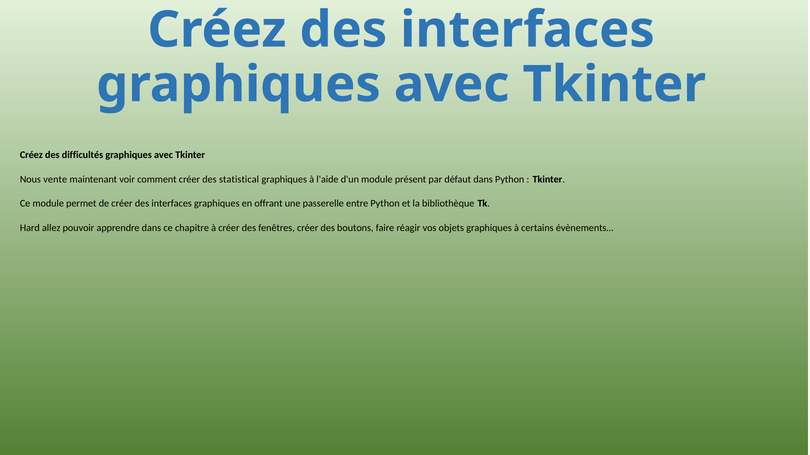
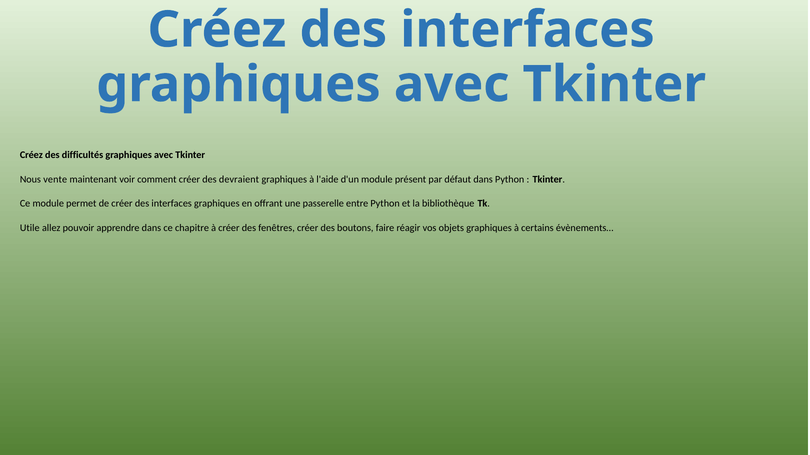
statistical: statistical -> devraient (239, 180)
Hard: Hard -> Utile (30, 228)
